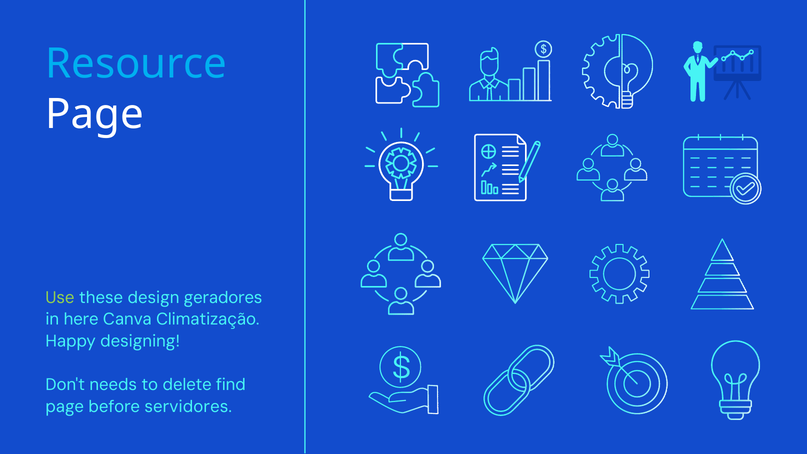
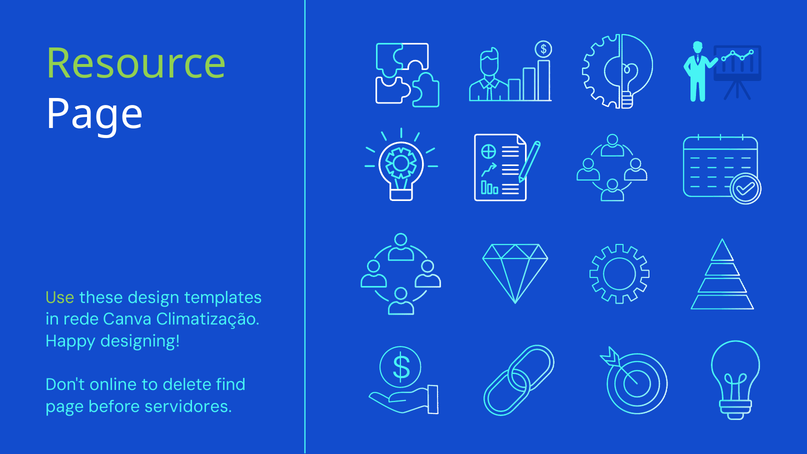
Resource colour: light blue -> light green (136, 64)
geradores: geradores -> templates (223, 297)
here: here -> rede (81, 319)
needs: needs -> online (113, 385)
